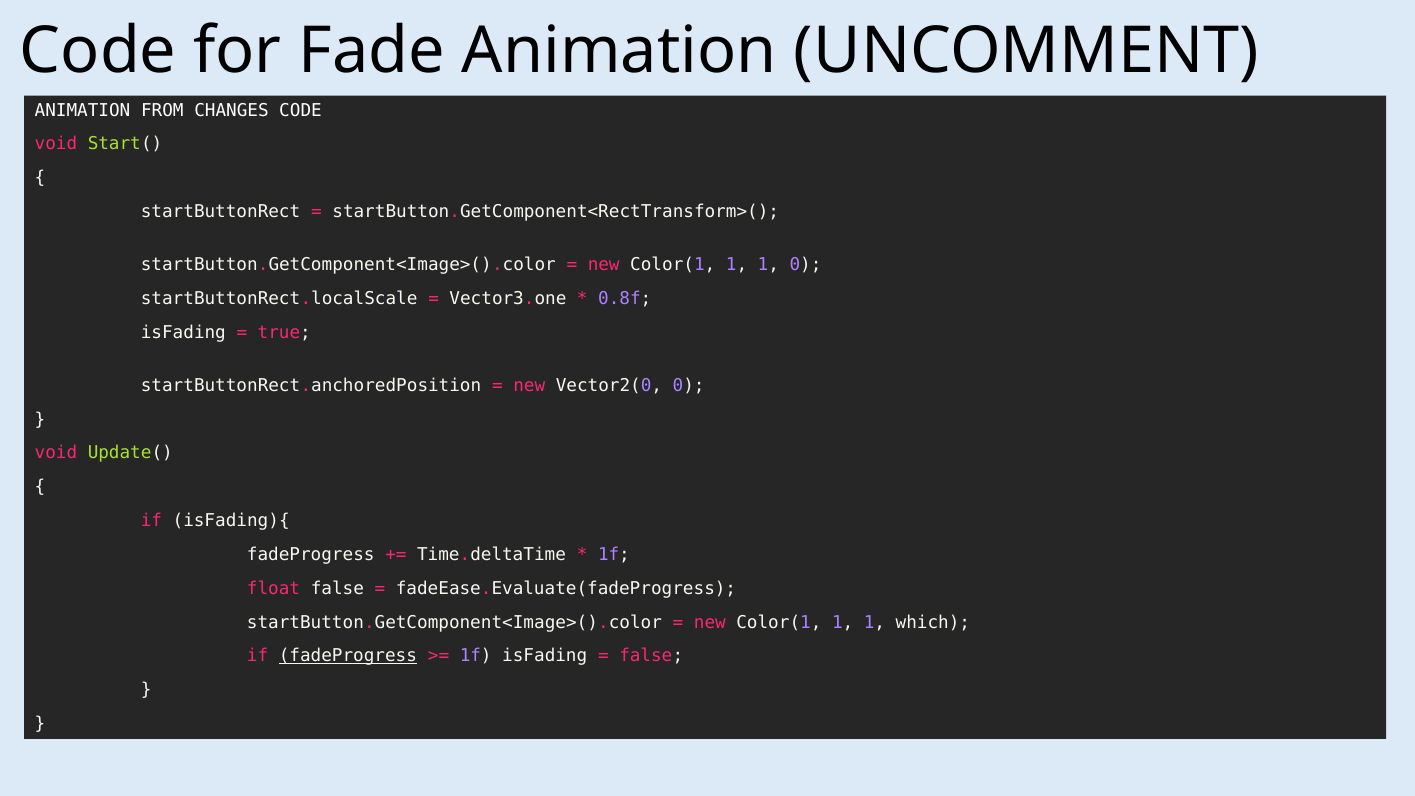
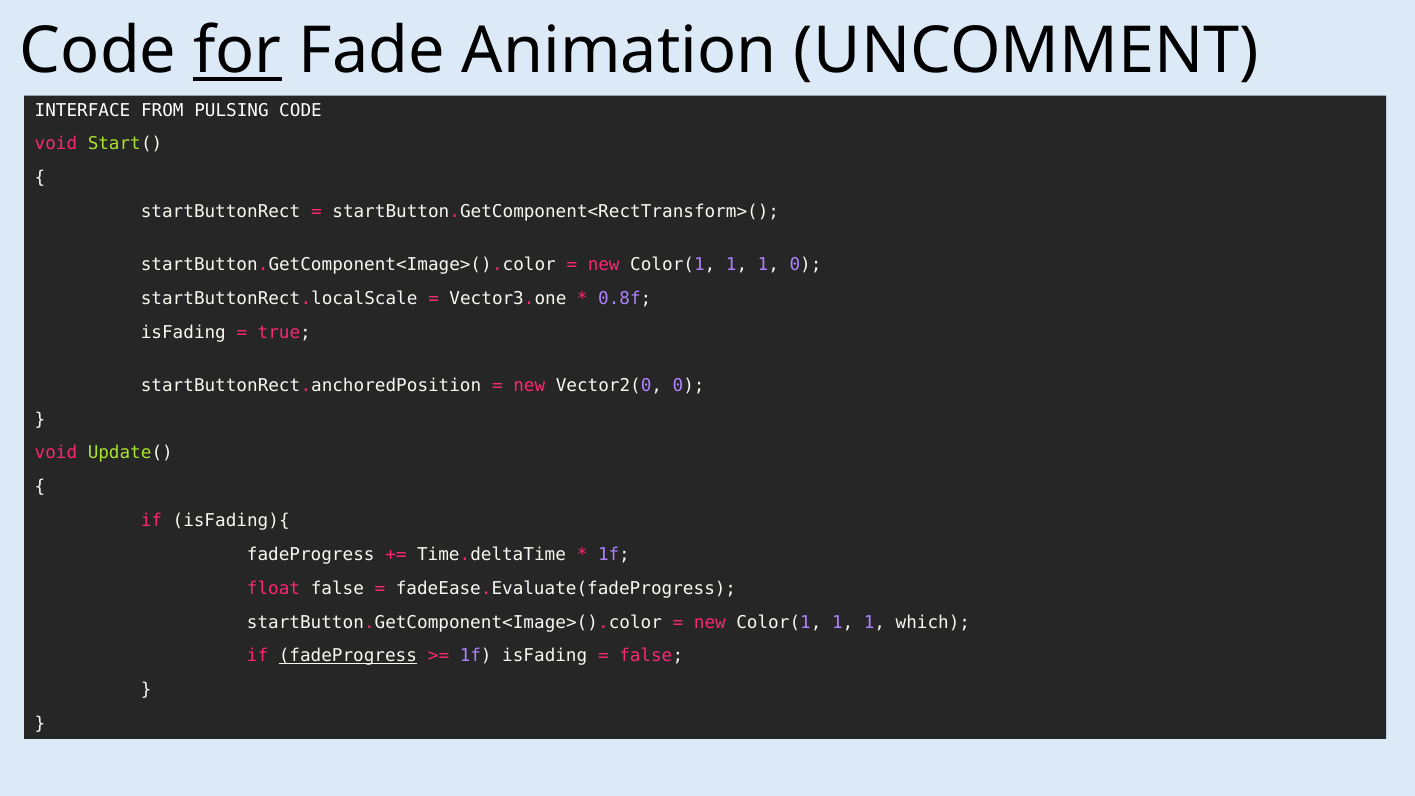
for underline: none -> present (238, 51)
ANIMATION: ANIMATION -> INTERFACE (83, 110)
CHANGES: CHANGES -> PULSING (231, 110)
